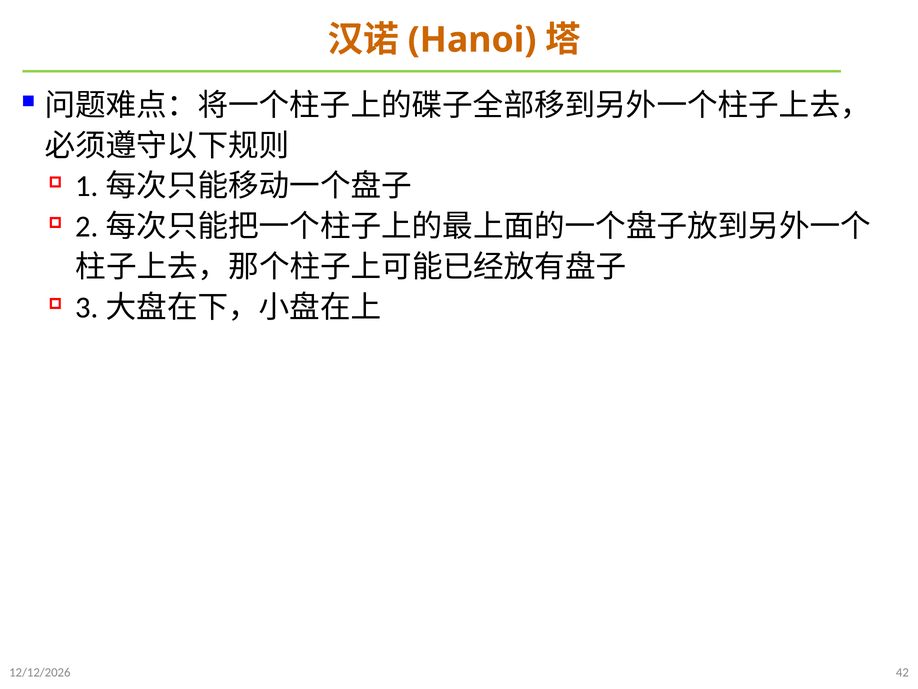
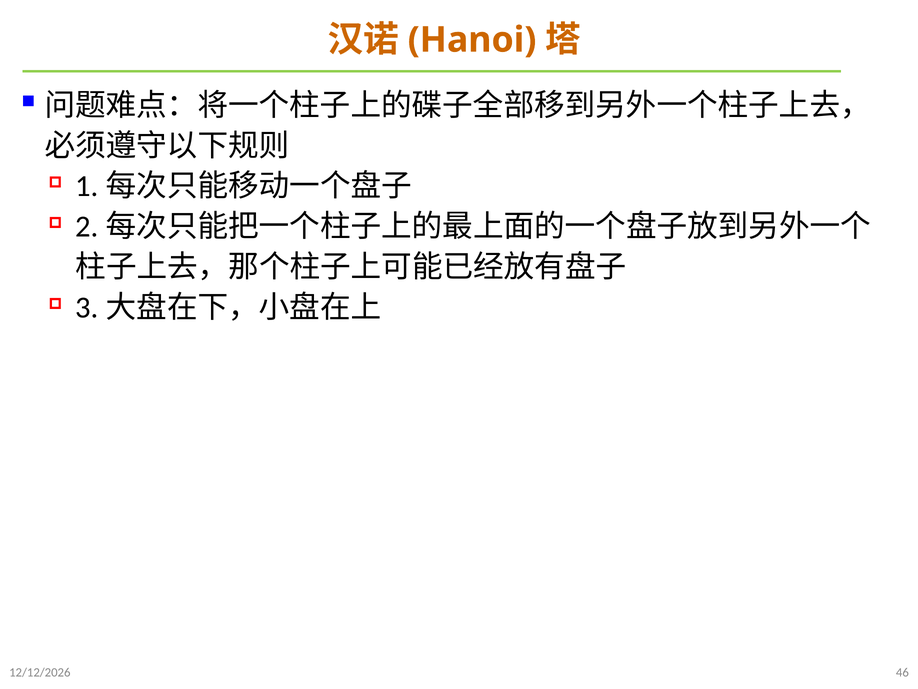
42: 42 -> 46 (902, 672)
